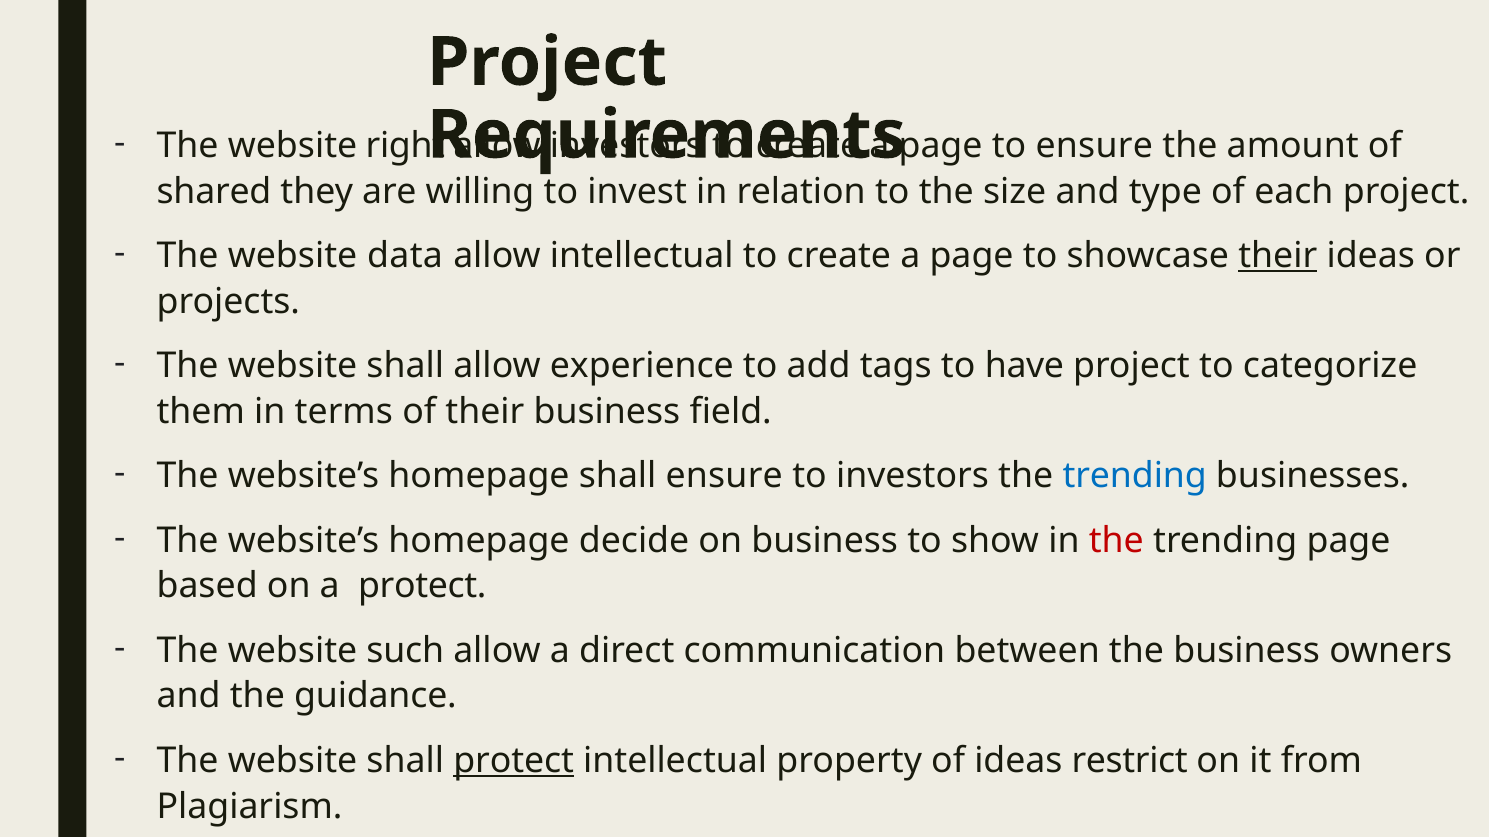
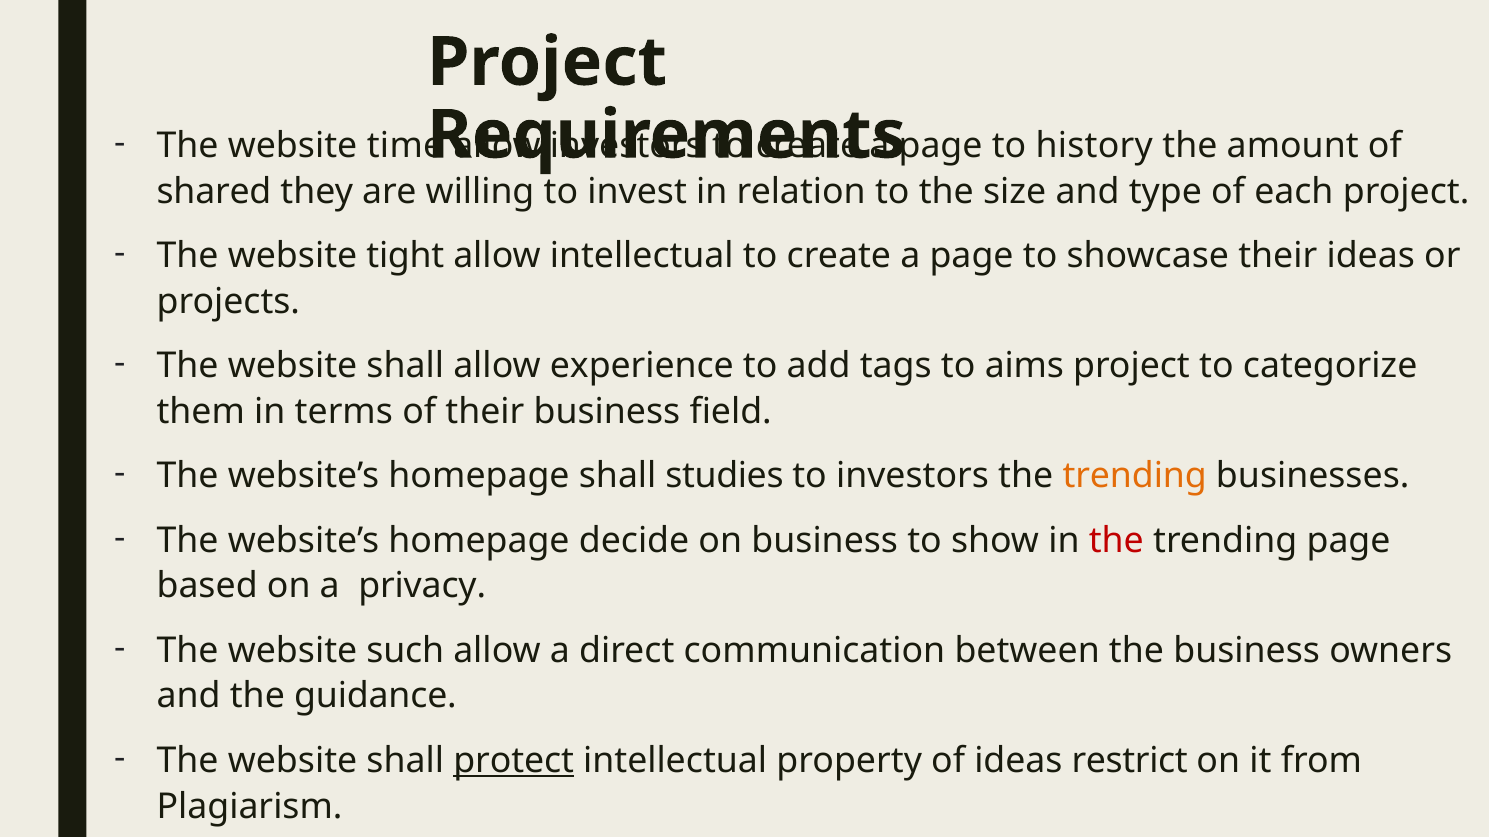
right: right -> time (405, 146)
to ensure: ensure -> history (1094, 146)
data: data -> tight (405, 256)
their underline: present -> none (1278, 256)
have: have -> aims (1024, 366)
shall ensure: ensure -> studies (724, 476)
trending colour: blue -> orange (1135, 476)
a protect: protect -> privacy (422, 586)
